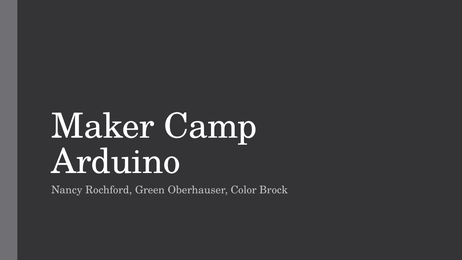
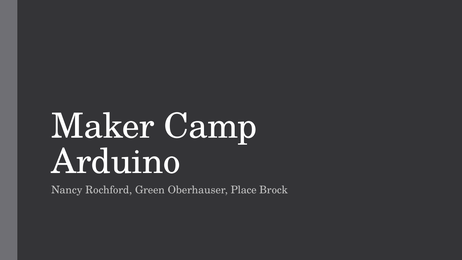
Color: Color -> Place (244, 190)
